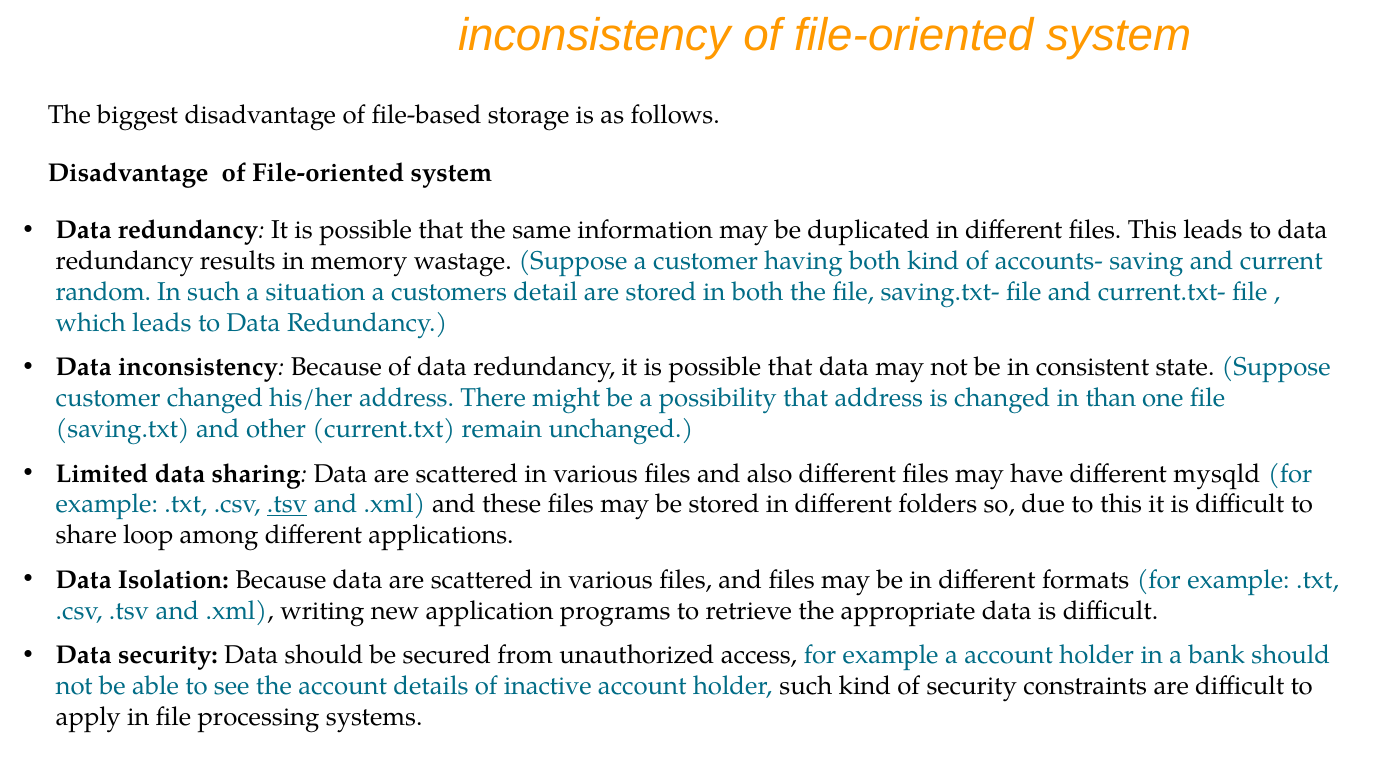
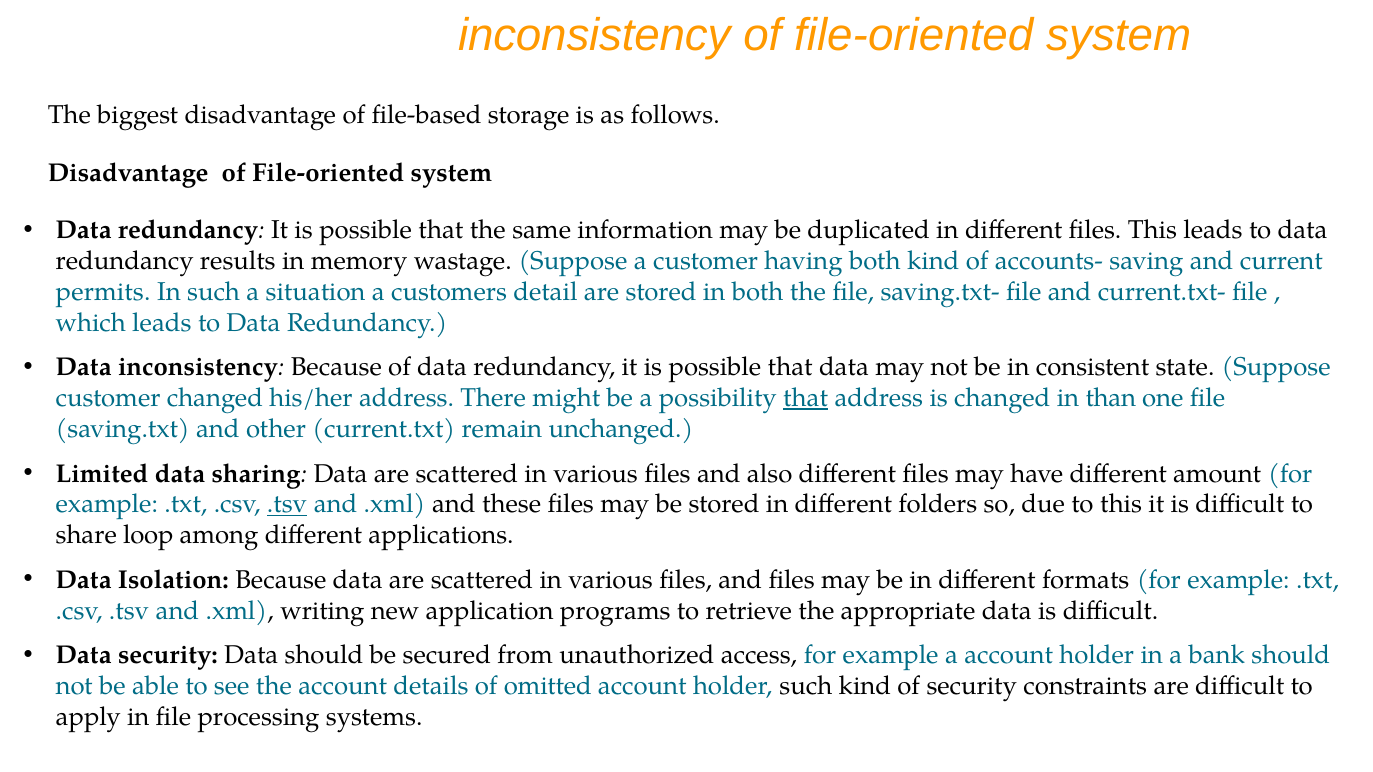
random: random -> permits (103, 292)
that underline: none -> present (806, 398)
mysqld: mysqld -> amount (1217, 474)
inactive: inactive -> omitted (548, 686)
